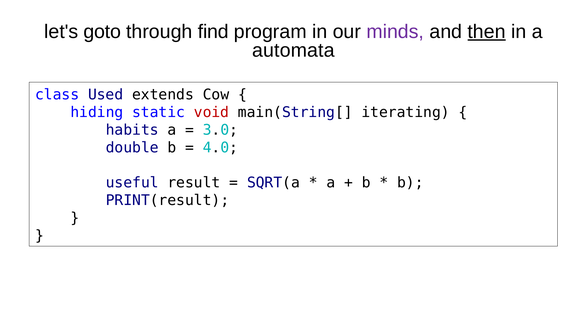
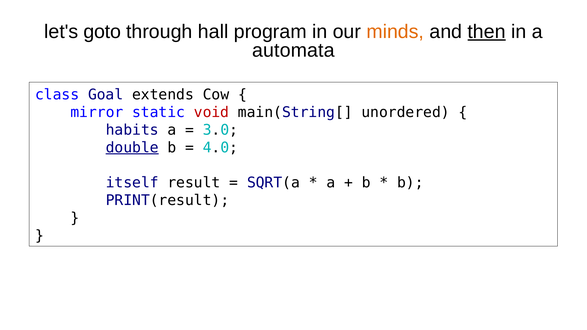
find: find -> hall (213, 32)
minds colour: purple -> orange (395, 32)
Used: Used -> Goal (106, 95)
hiding: hiding -> mirror (97, 112)
iterating: iterating -> unordered (406, 112)
double underline: none -> present (132, 148)
useful: useful -> itself (132, 183)
